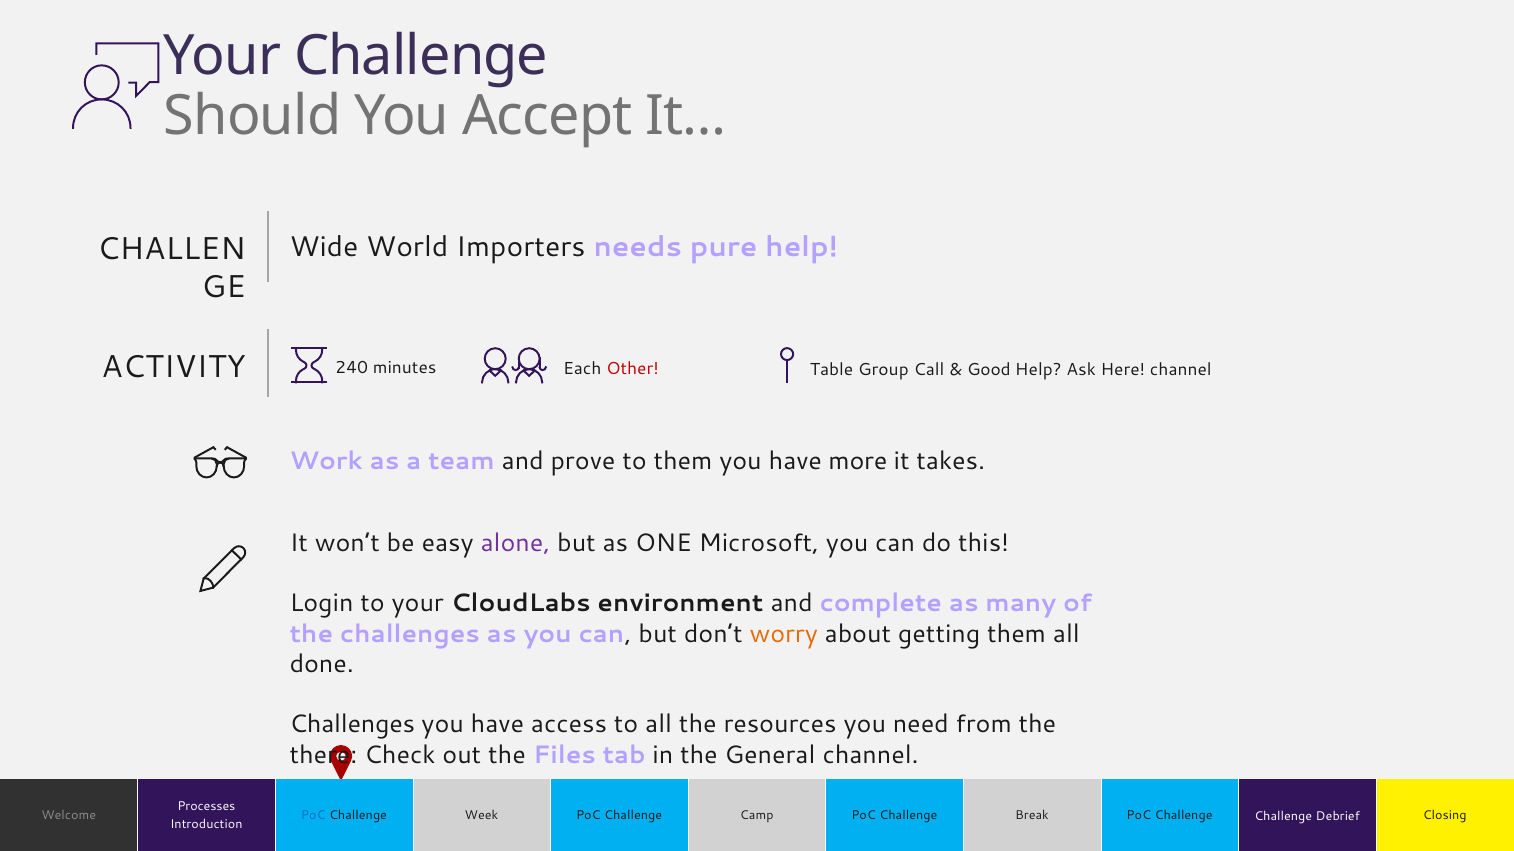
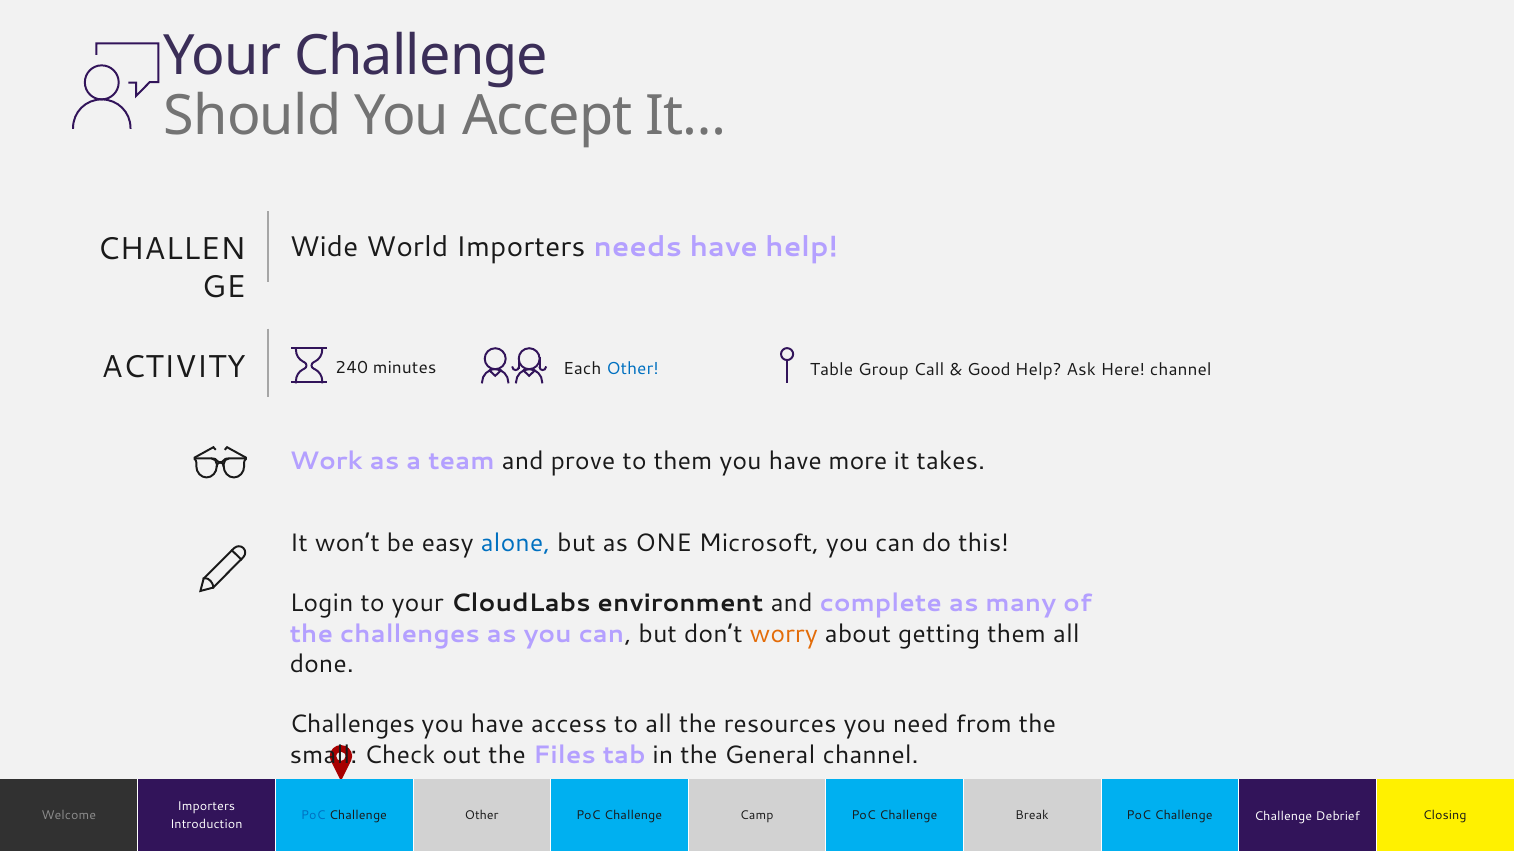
needs pure: pure -> have (724, 248)
Other colour: red -> blue (633, 370)
alone colour: purple -> blue (515, 543)
there: there -> small (323, 755)
Processes: Processes -> Importers (206, 807)
Challenge Week: Week -> Other (482, 816)
